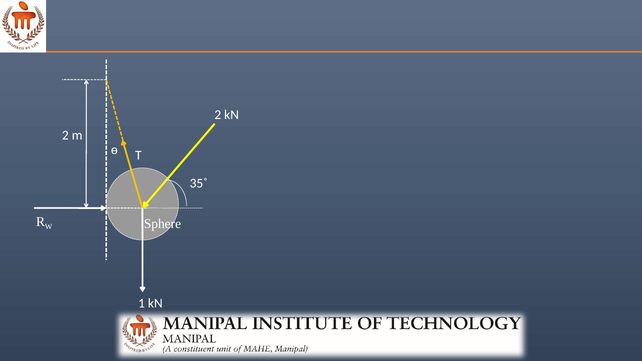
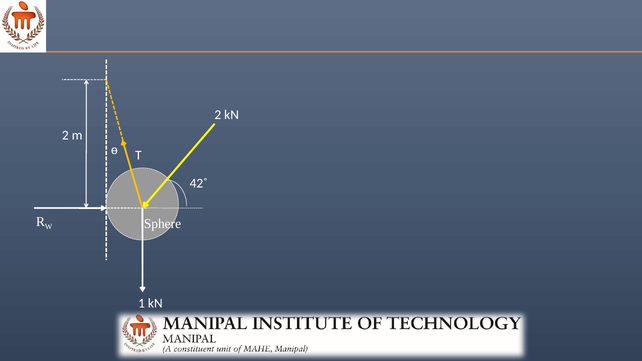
35˚: 35˚ -> 42˚ (199, 183)
